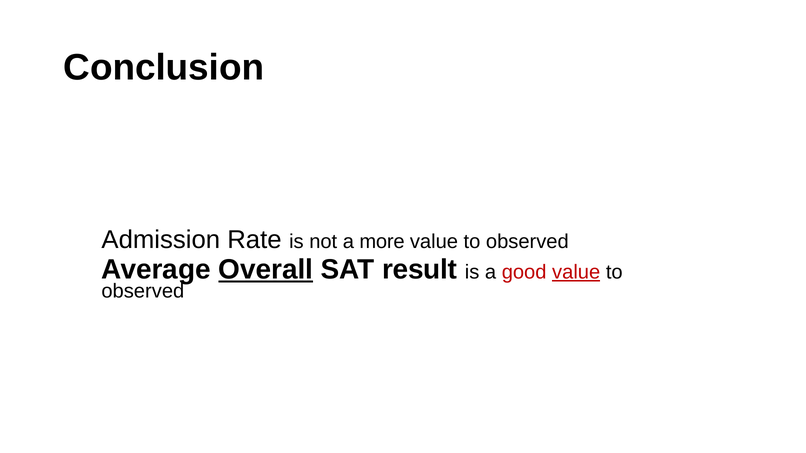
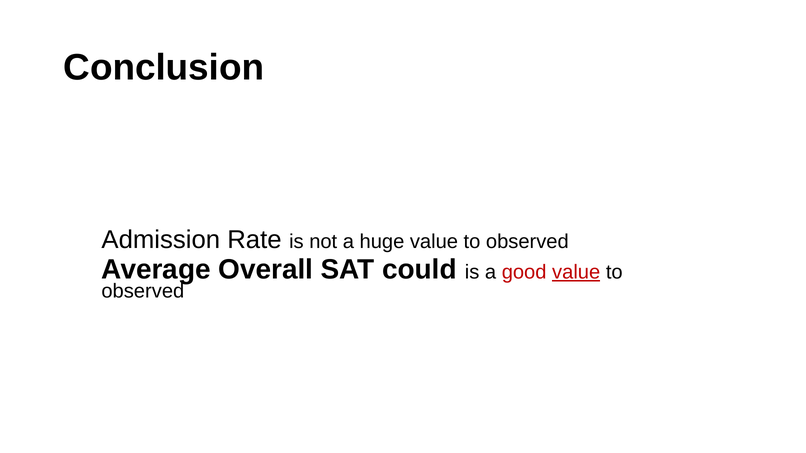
more: more -> huge (382, 242)
Overall underline: present -> none (266, 270)
result: result -> could (420, 270)
